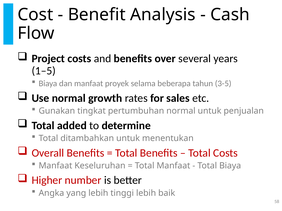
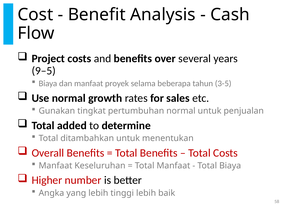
1–5: 1–5 -> 9–5 (44, 71)
